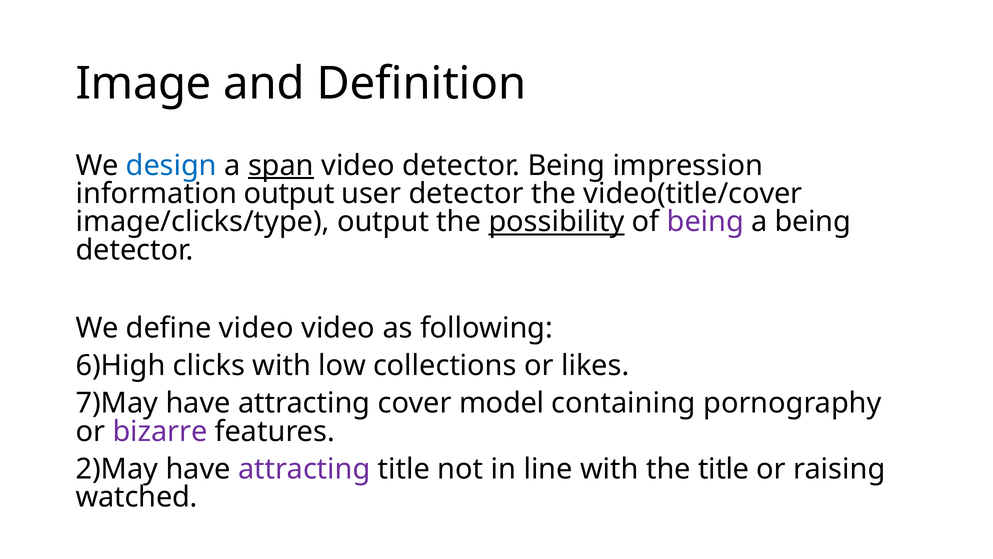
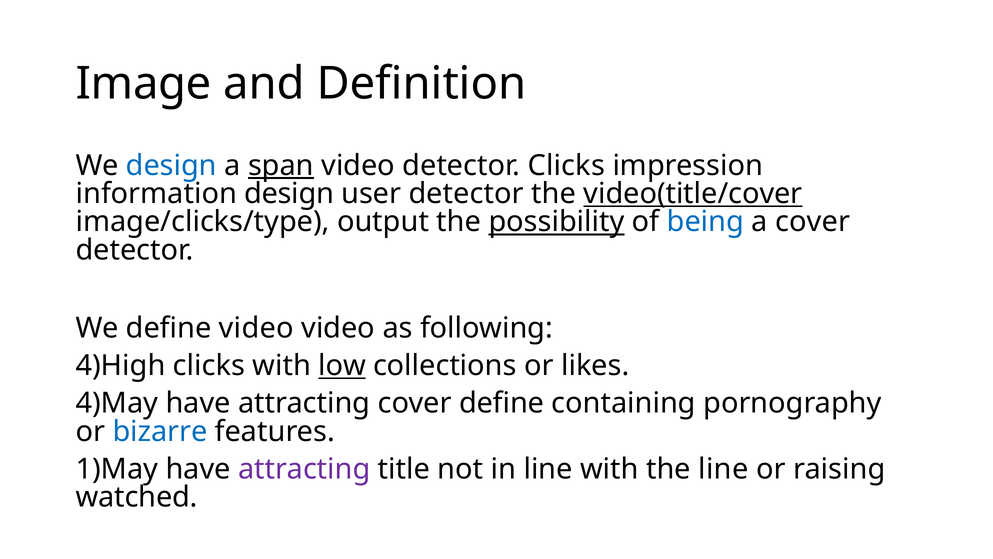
detector Being: Being -> Clicks (566, 165)
information output: output -> design (289, 194)
video(title/cover underline: none -> present (693, 194)
being colour: purple -> blue (705, 222)
a being: being -> cover (813, 222)
6)High: 6)High -> 4)High (121, 365)
low underline: none -> present (342, 365)
7)May: 7)May -> 4)May (117, 403)
cover model: model -> define (502, 403)
bizarre colour: purple -> blue (160, 431)
2)May: 2)May -> 1)May (117, 469)
the title: title -> line (723, 469)
